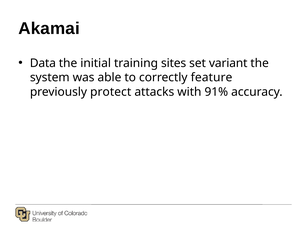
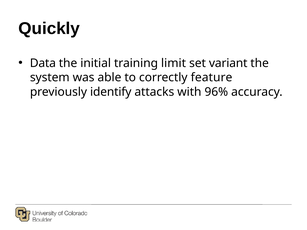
Akamai: Akamai -> Quickly (49, 29)
sites: sites -> limit (174, 63)
protect: protect -> identify (111, 92)
91%: 91% -> 96% (216, 92)
